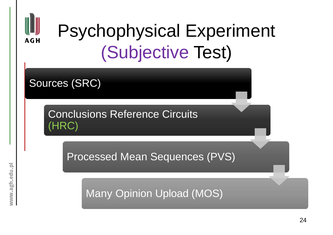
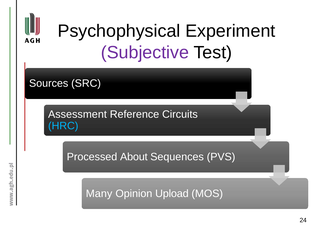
Conclusions: Conclusions -> Assessment (77, 115)
HRC colour: light green -> light blue (63, 126)
Mean: Mean -> About (134, 157)
